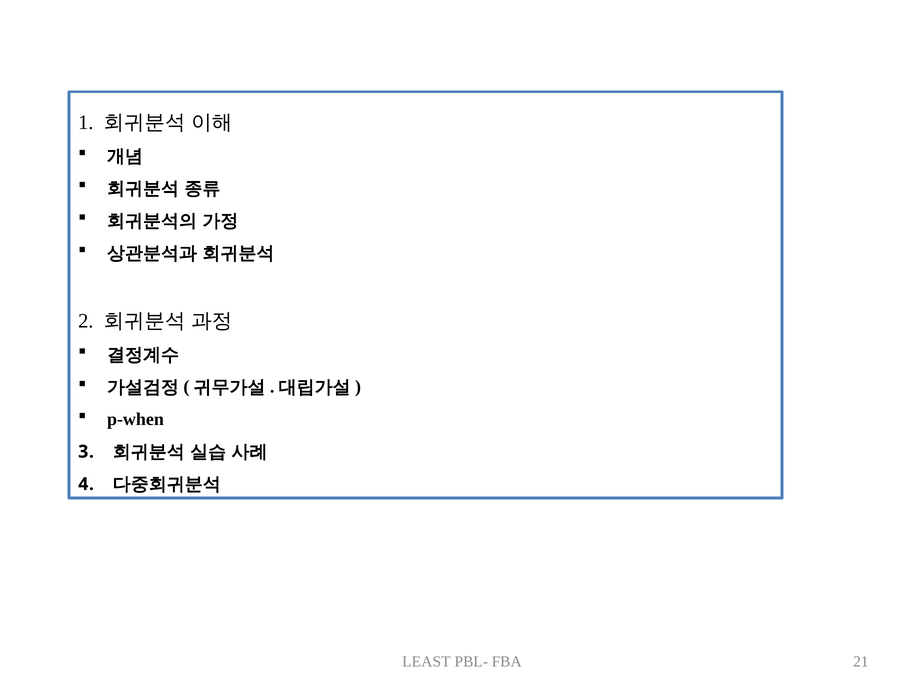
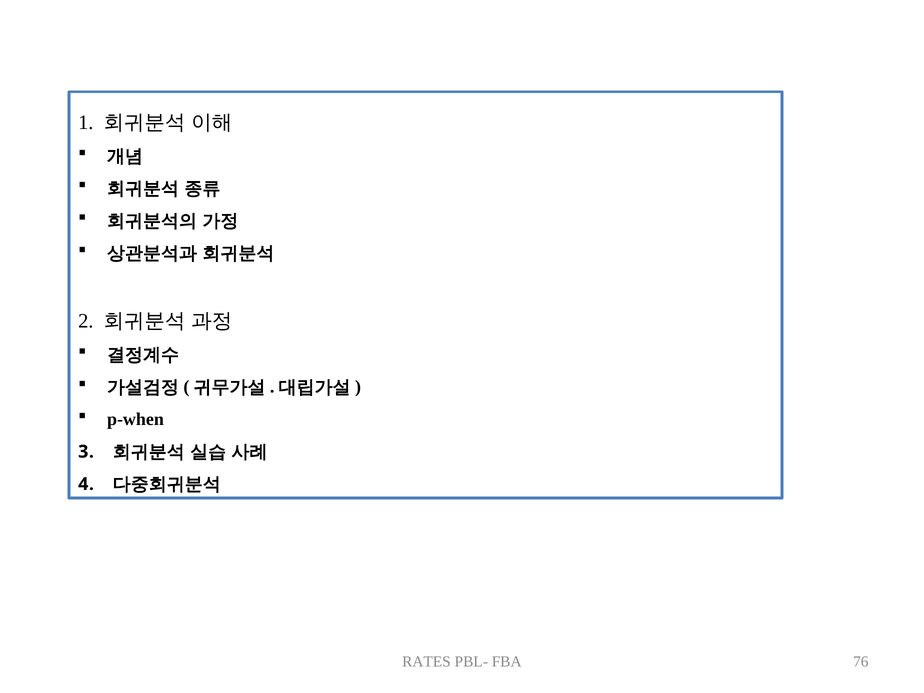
LEAST: LEAST -> RATES (426, 662)
21: 21 -> 76 (861, 662)
